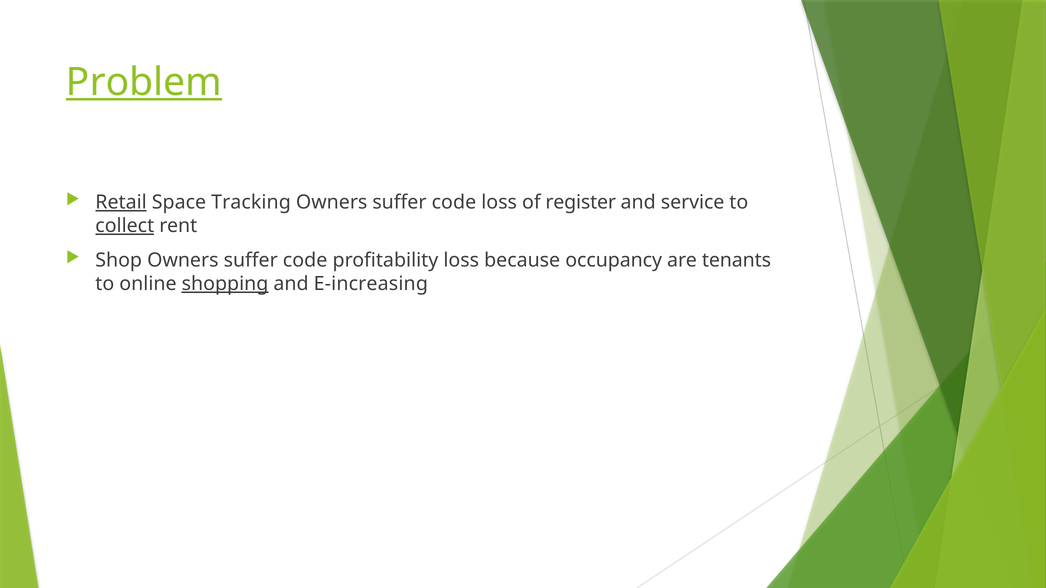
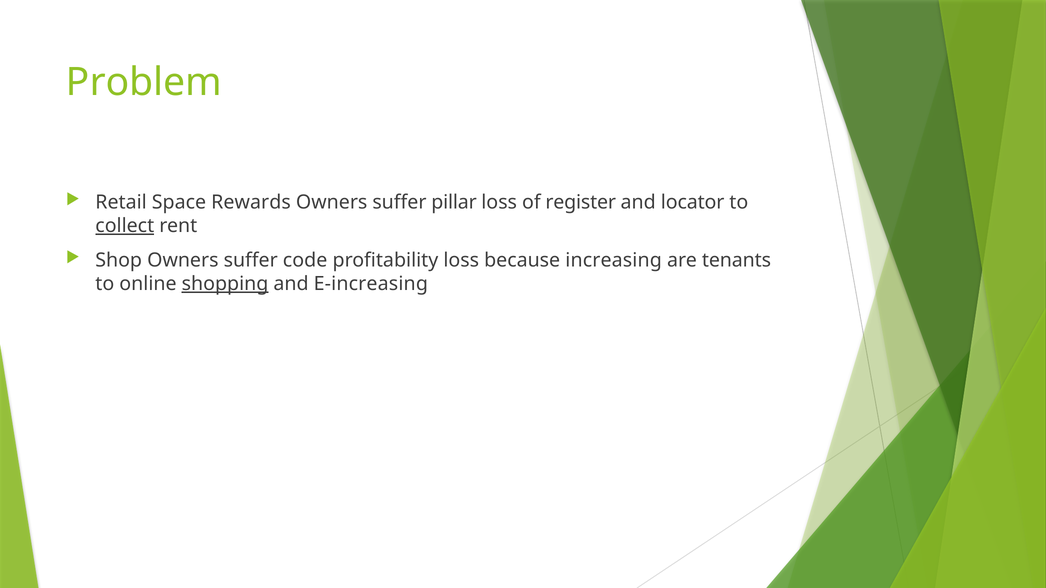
Problem underline: present -> none (144, 82)
Retail underline: present -> none (121, 202)
Tracking: Tracking -> Rewards (251, 202)
code: code -> pillar (454, 202)
service: service -> locator (693, 202)
occupancy: occupancy -> increasing (614, 260)
